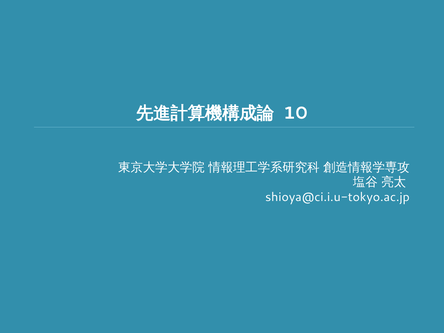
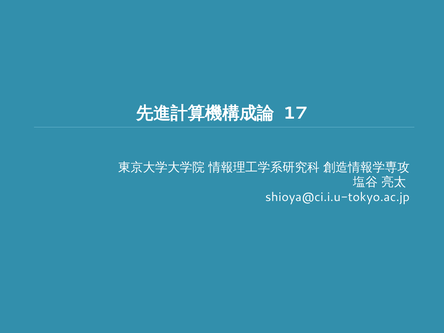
10: 10 -> 17 (296, 113)
